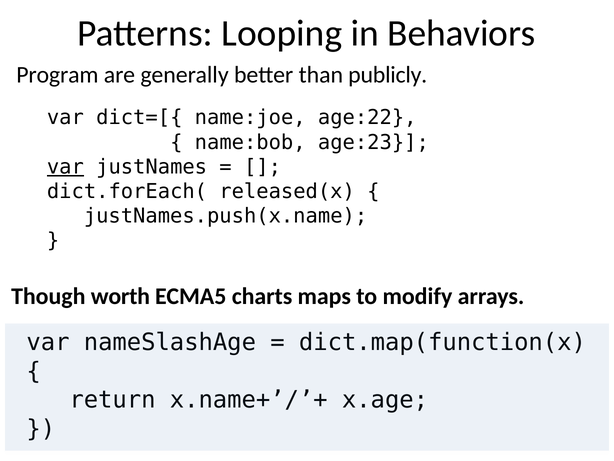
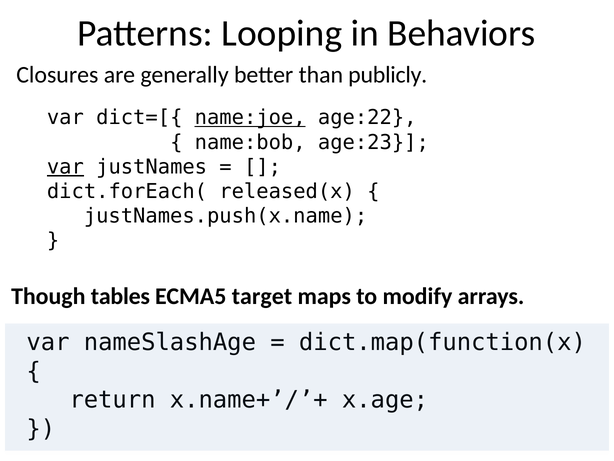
Program: Program -> Closures (57, 75)
name:joe underline: none -> present (250, 118)
worth: worth -> tables (120, 296)
charts: charts -> target (262, 296)
